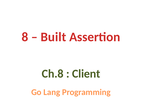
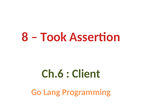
Built: Built -> Took (54, 37)
Ch.8: Ch.8 -> Ch.6 (53, 73)
